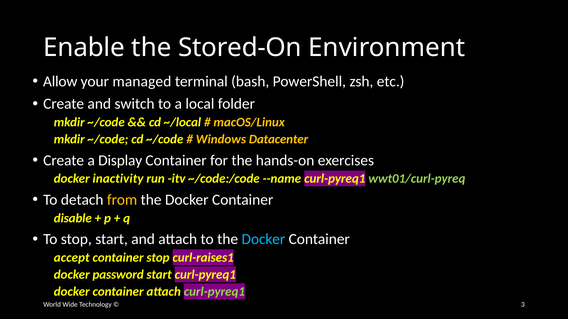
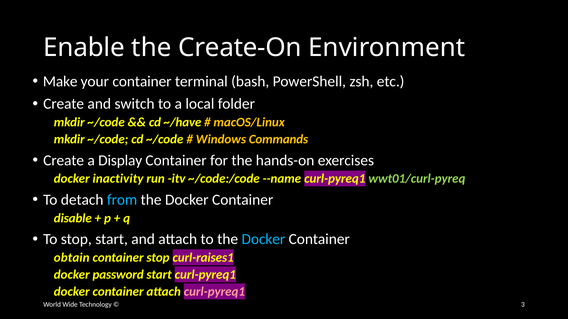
Stored-On: Stored-On -> Create-On (240, 48)
Allow: Allow -> Make (60, 82)
your managed: managed -> container (142, 82)
~/local: ~/local -> ~/have (183, 122)
Datacenter: Datacenter -> Commands (279, 139)
from colour: yellow -> light blue (122, 200)
accept: accept -> obtain (72, 258)
curl-pyreq1 colour: light green -> pink (214, 292)
